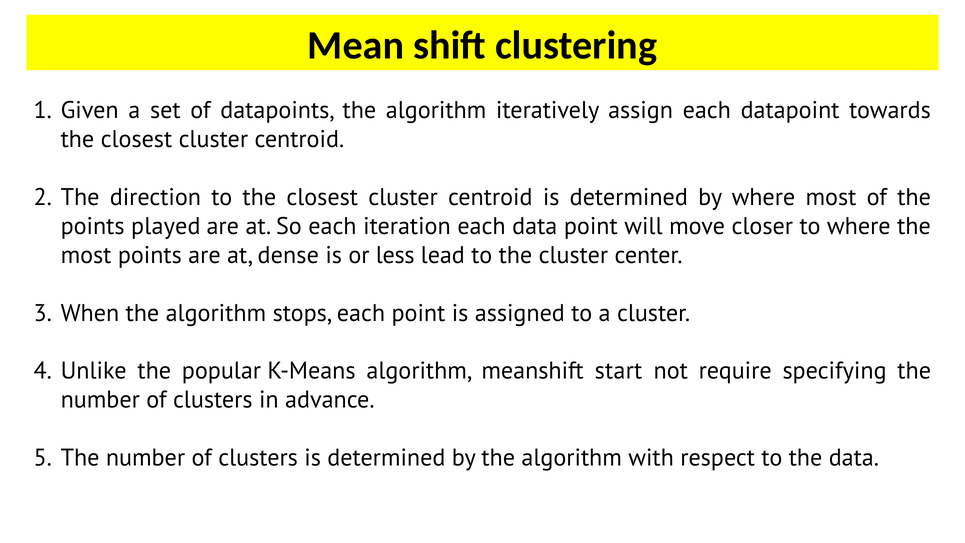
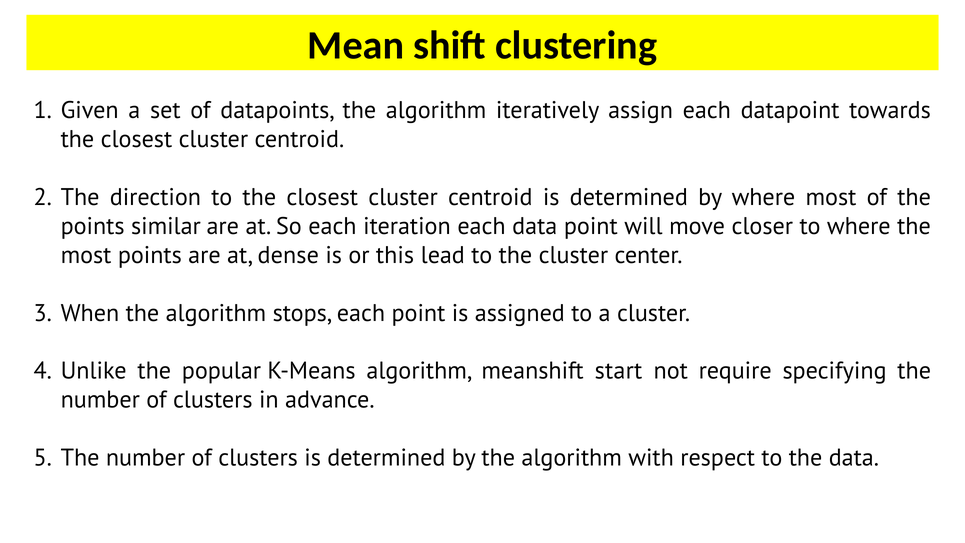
played: played -> similar (166, 226)
less: less -> this (395, 255)
